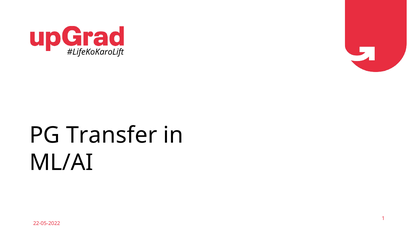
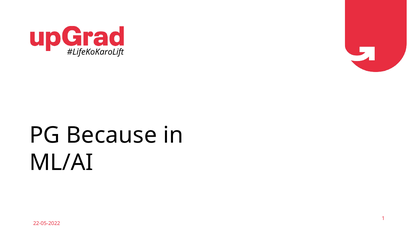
Transfer: Transfer -> Because (112, 135)
